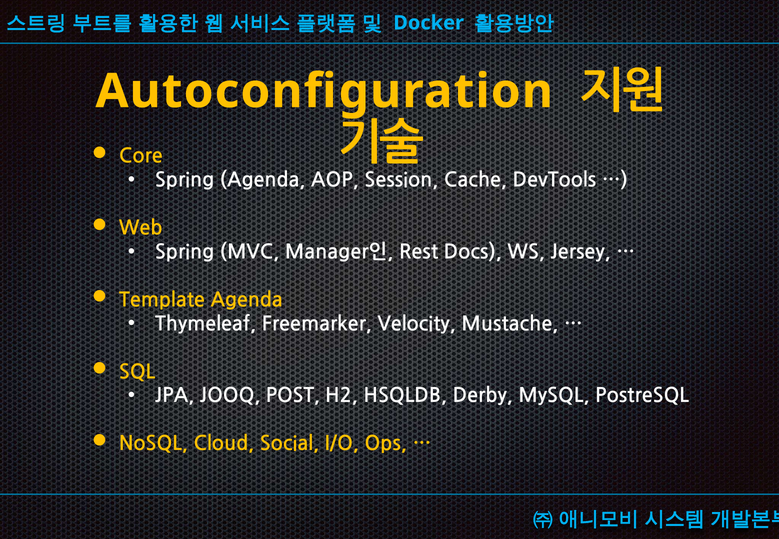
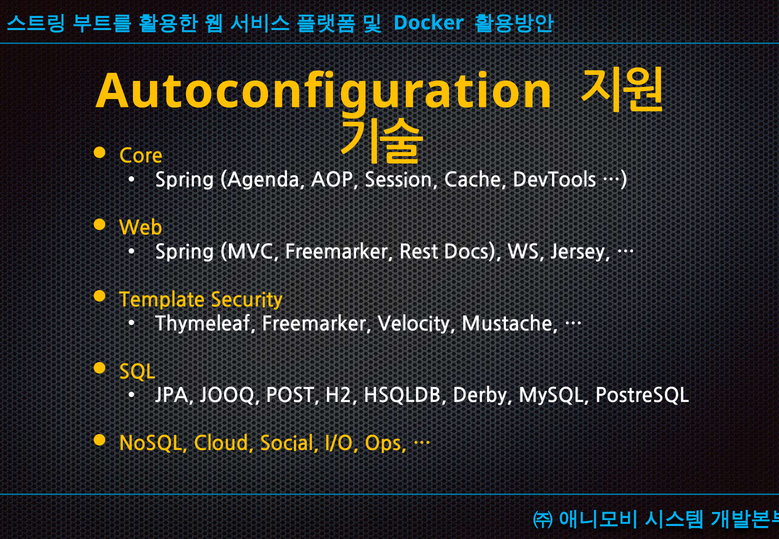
MVC Manager인: Manager인 -> Freemarker (339, 252)
Template Agenda: Agenda -> Security (247, 300)
